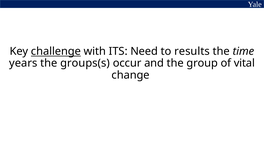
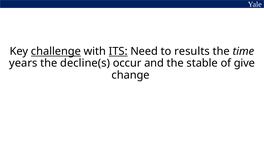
ITS underline: none -> present (118, 52)
groups(s: groups(s -> decline(s (85, 63)
group: group -> stable (202, 63)
vital: vital -> give (244, 63)
